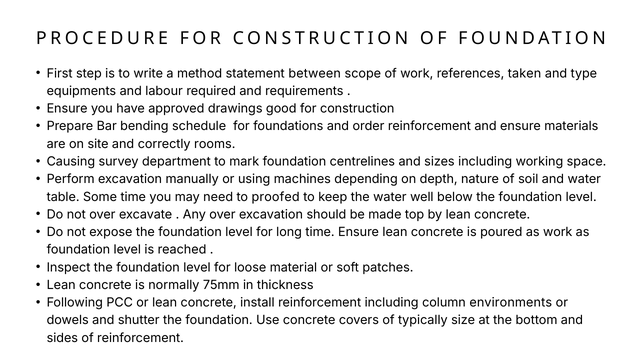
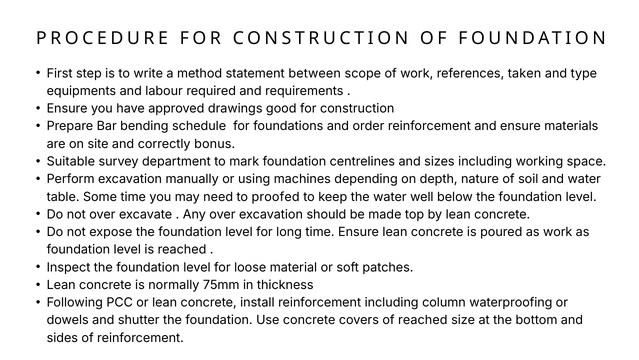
rooms: rooms -> bonus (215, 144)
Causing: Causing -> Suitable (71, 161)
environments: environments -> waterproofing (511, 302)
of typically: typically -> reached (423, 320)
